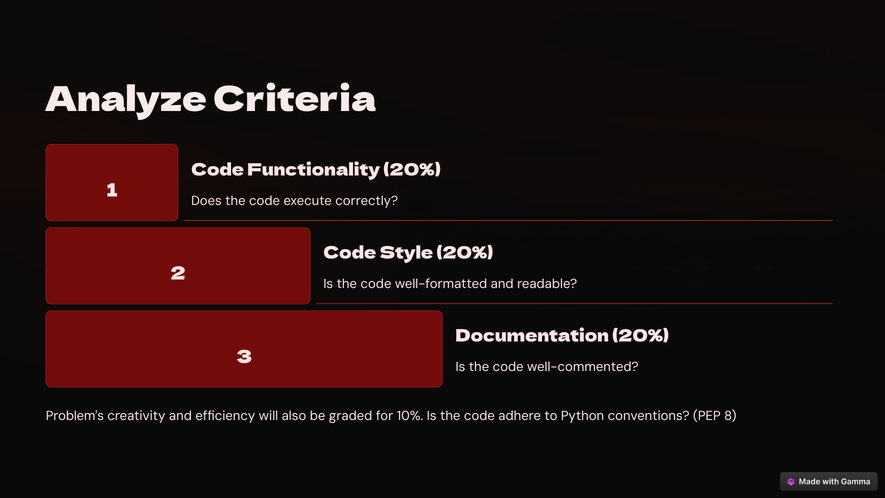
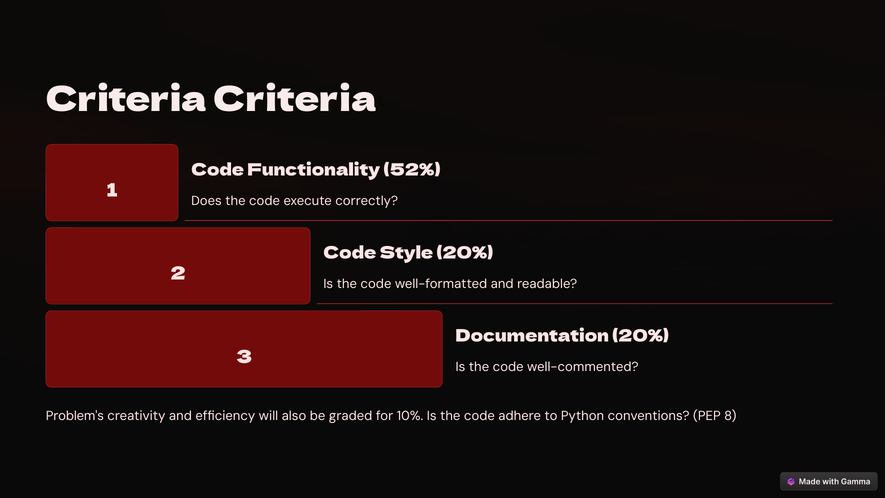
Analyze: Analyze -> Criteria (126, 100)
Functionality 20%: 20% -> 52% (412, 170)
